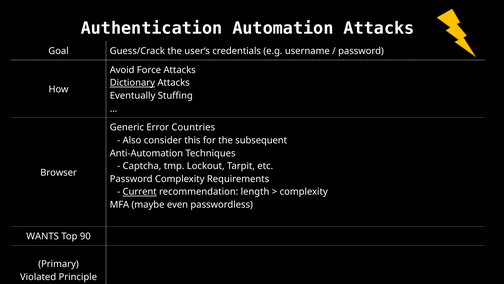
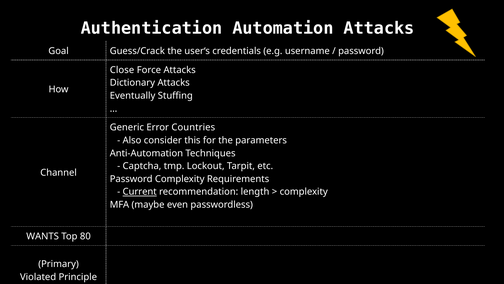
Avoid: Avoid -> Close (122, 70)
Dictionary underline: present -> none (132, 83)
subsequent: subsequent -> parameters (261, 140)
Browser: Browser -> Channel (59, 172)
90: 90 -> 80 (85, 236)
